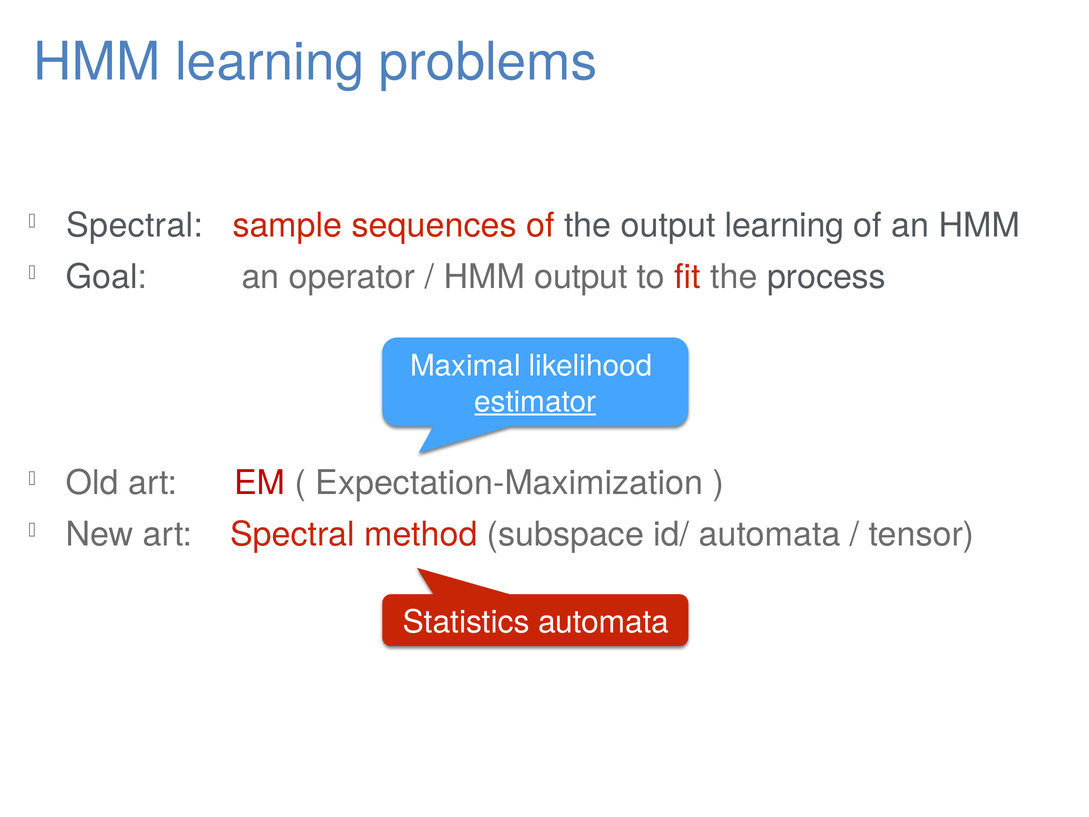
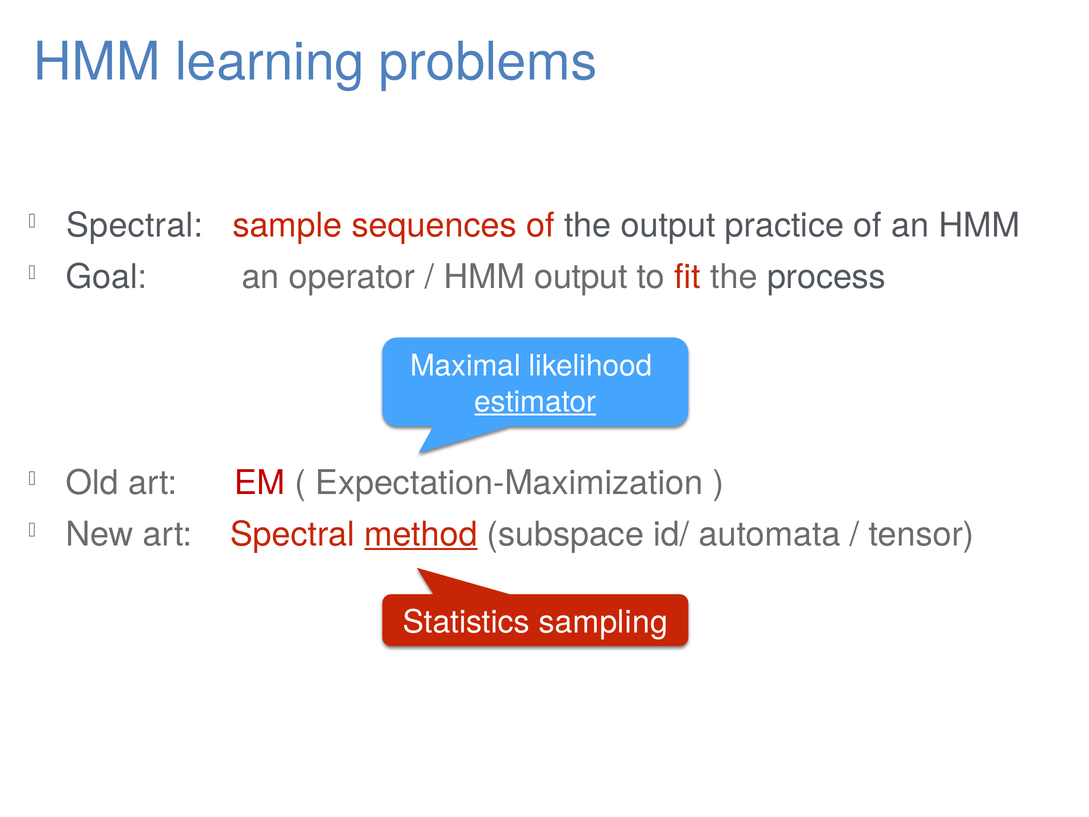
output learning: learning -> practice (784, 225)
method underline: none -> present (421, 534)
Statistics automata: automata -> sampling (603, 622)
